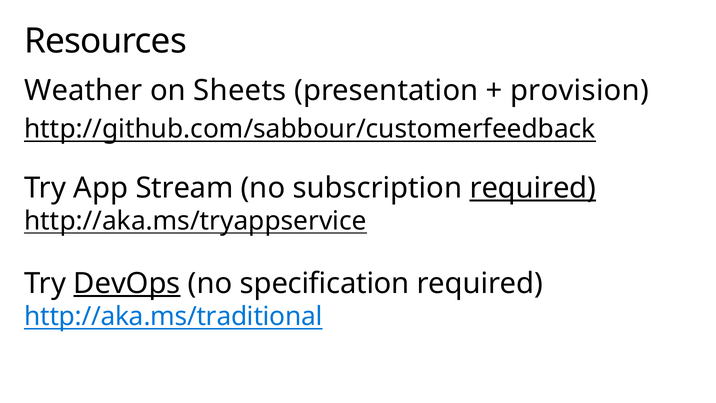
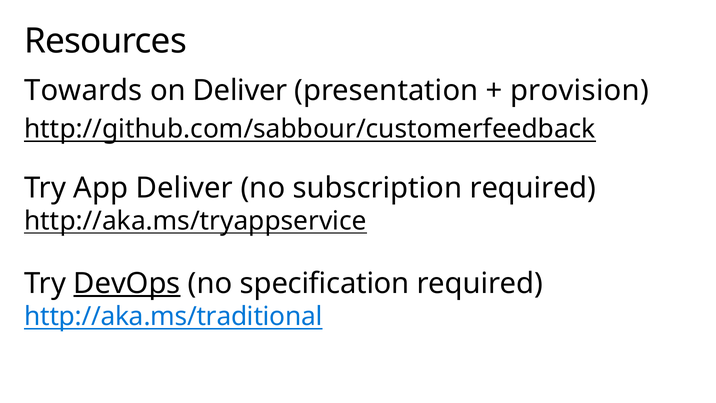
Weather: Weather -> Towards (83, 91)
on Sheets: Sheets -> Deliver (240, 91)
App Stream: Stream -> Deliver (184, 188)
required underline: present -> none (533, 188)
